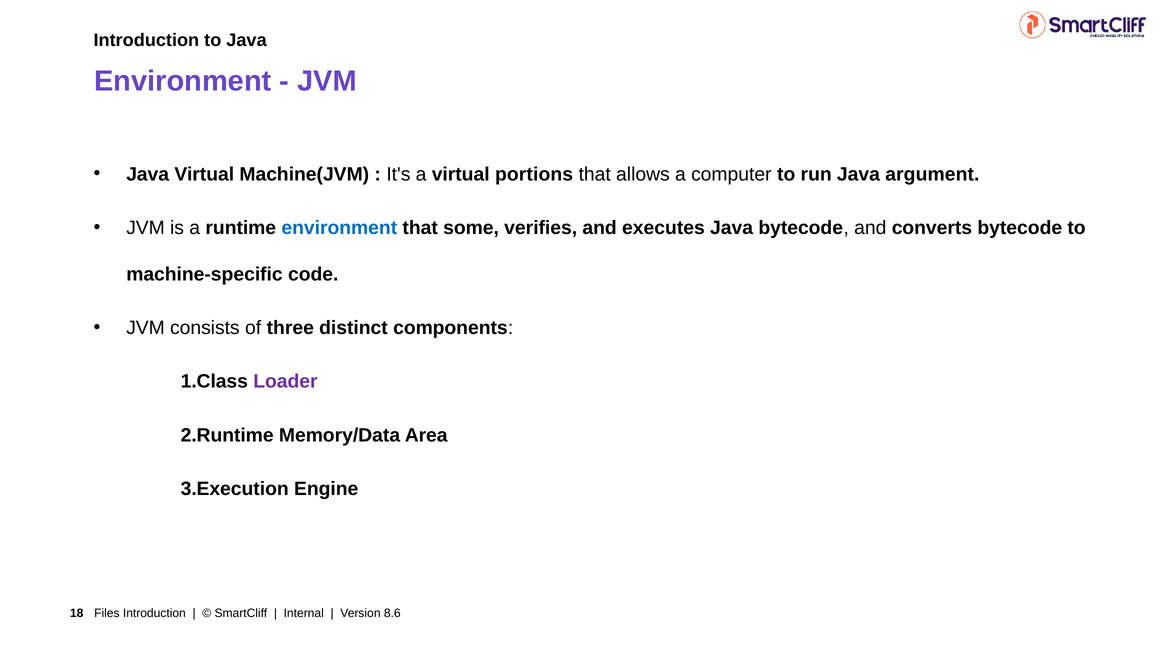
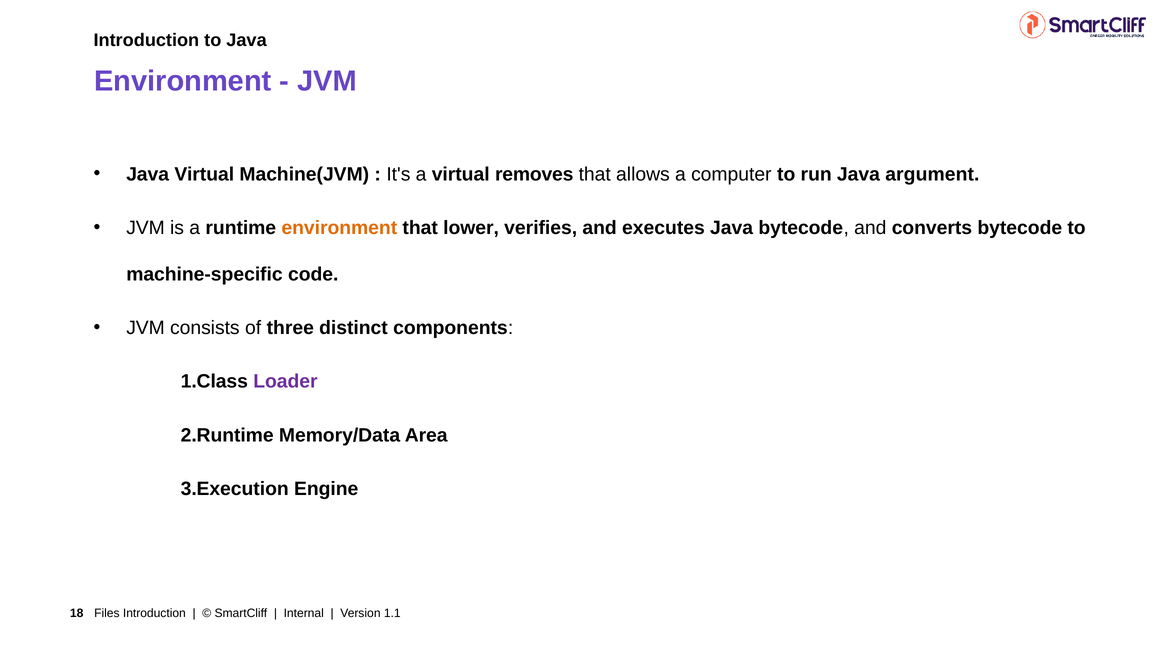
portions: portions -> removes (534, 174)
environment colour: blue -> orange (339, 228)
some: some -> lower (471, 228)
8.6: 8.6 -> 1.1 (392, 613)
